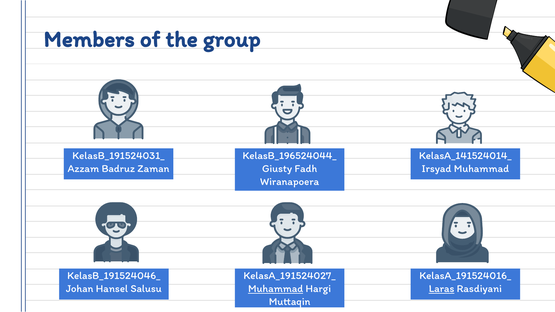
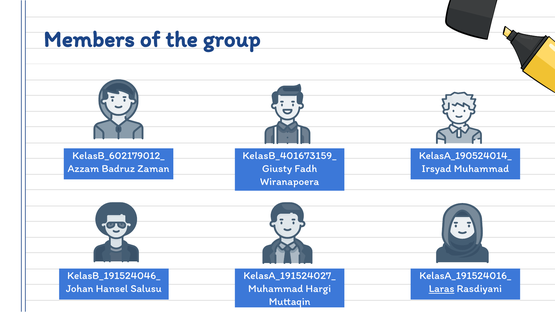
KelasB_191524031_: KelasB_191524031_ -> KelasB_602179012_ (118, 156)
KelasB_196524044_: KelasB_196524044_ -> KelasB_401673159_ (290, 156)
KelasA_141524014_: KelasA_141524014_ -> KelasA_190524014_ (465, 156)
Muhammad underline: present -> none (276, 289)
